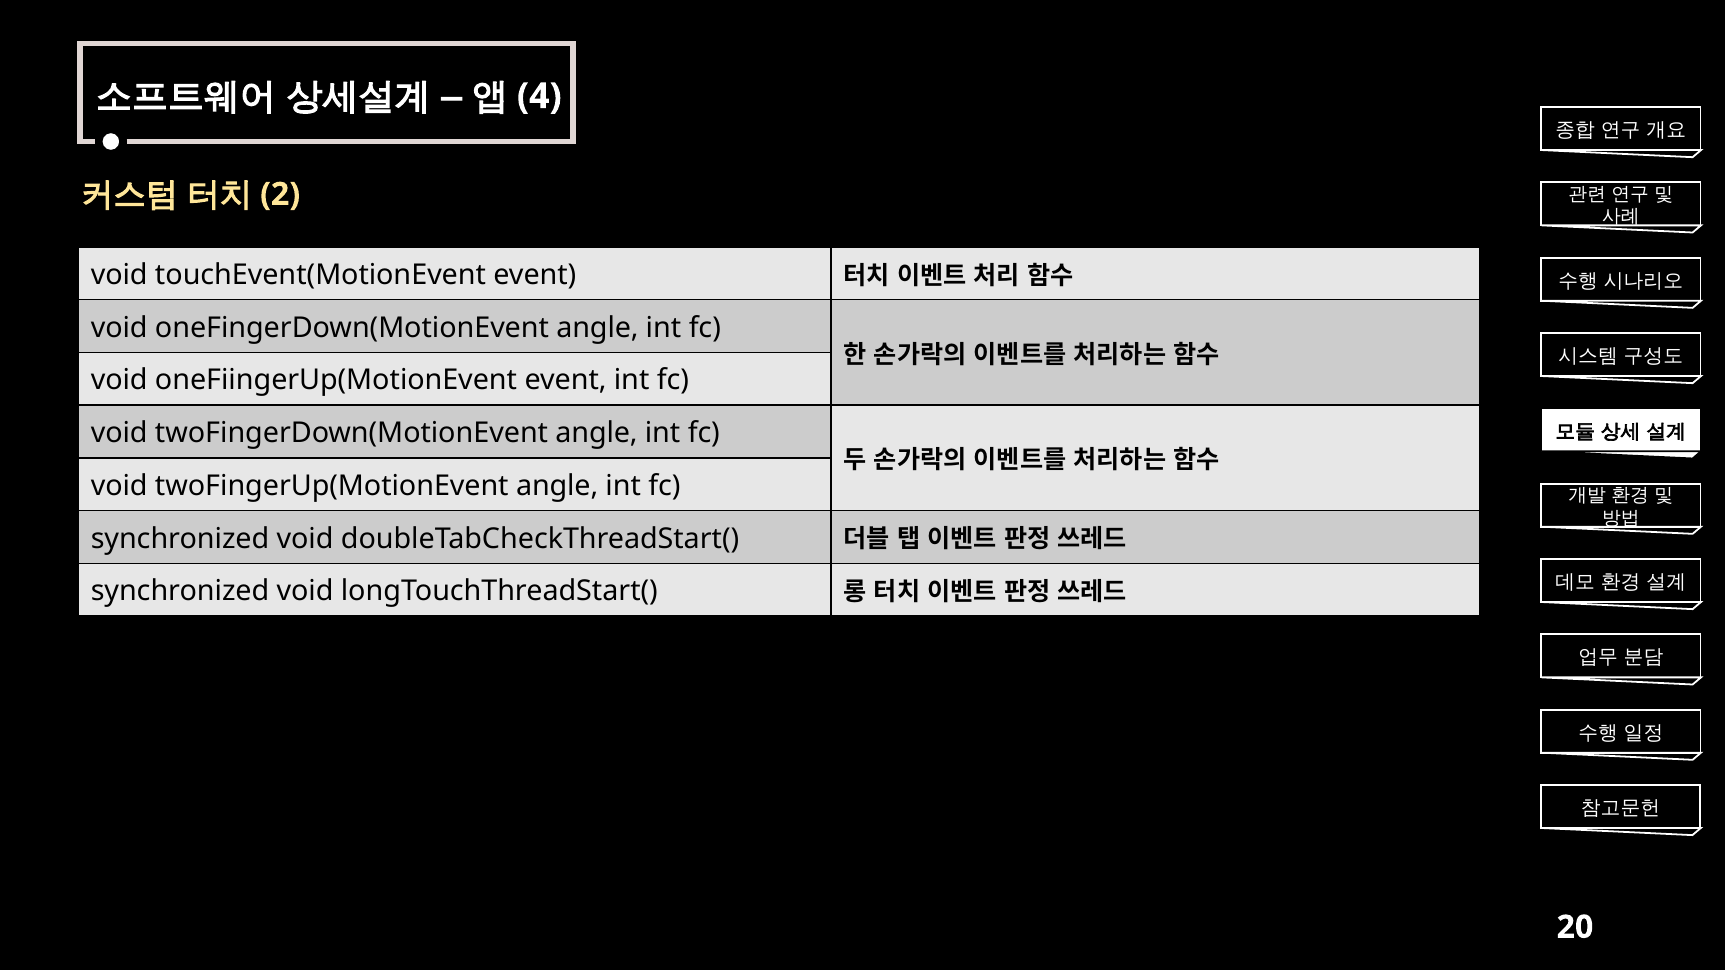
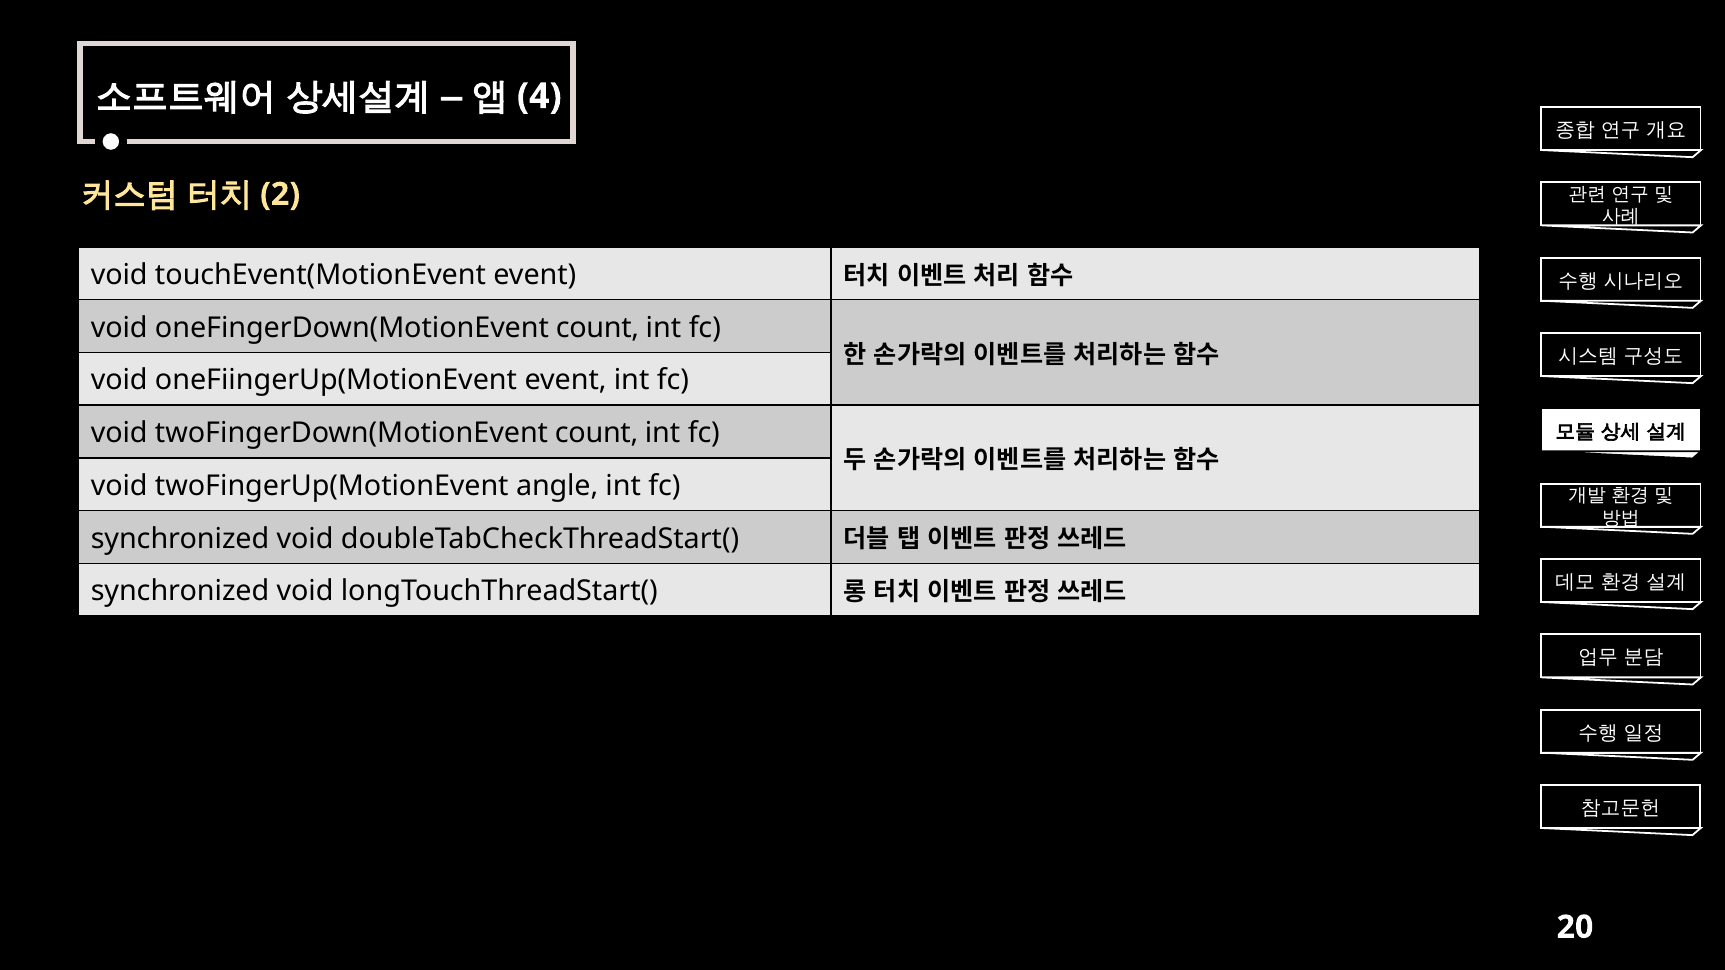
oneFingerDown(MotionEvent angle: angle -> count (598, 328)
twoFingerDown(MotionEvent angle: angle -> count (597, 433)
